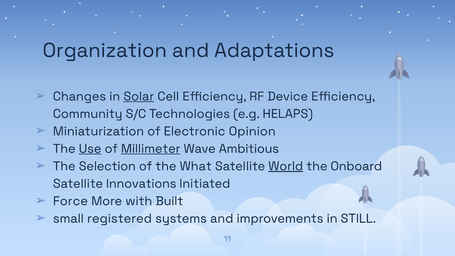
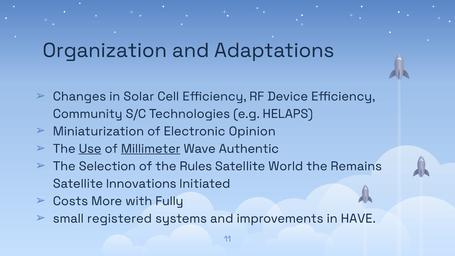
Solar underline: present -> none (139, 96)
Ambitious: Ambitious -> Authentic (249, 149)
What: What -> Rules (196, 166)
World underline: present -> none (286, 166)
Onboard: Onboard -> Remains (356, 166)
Force: Force -> Costs (70, 201)
Built: Built -> Fully (169, 201)
STILL: STILL -> HAVE (358, 218)
